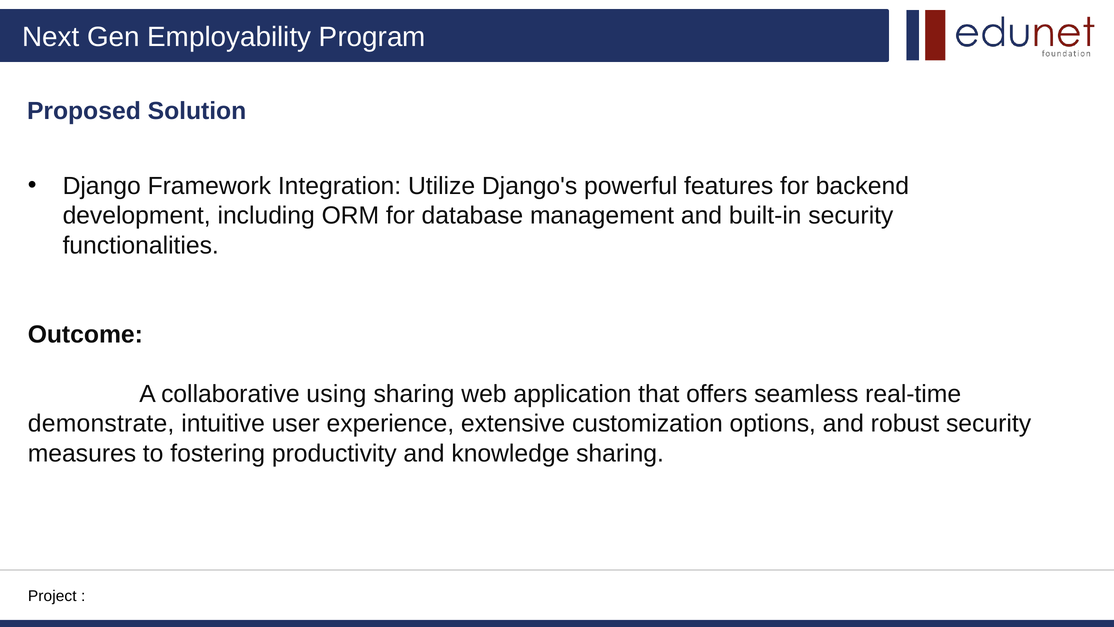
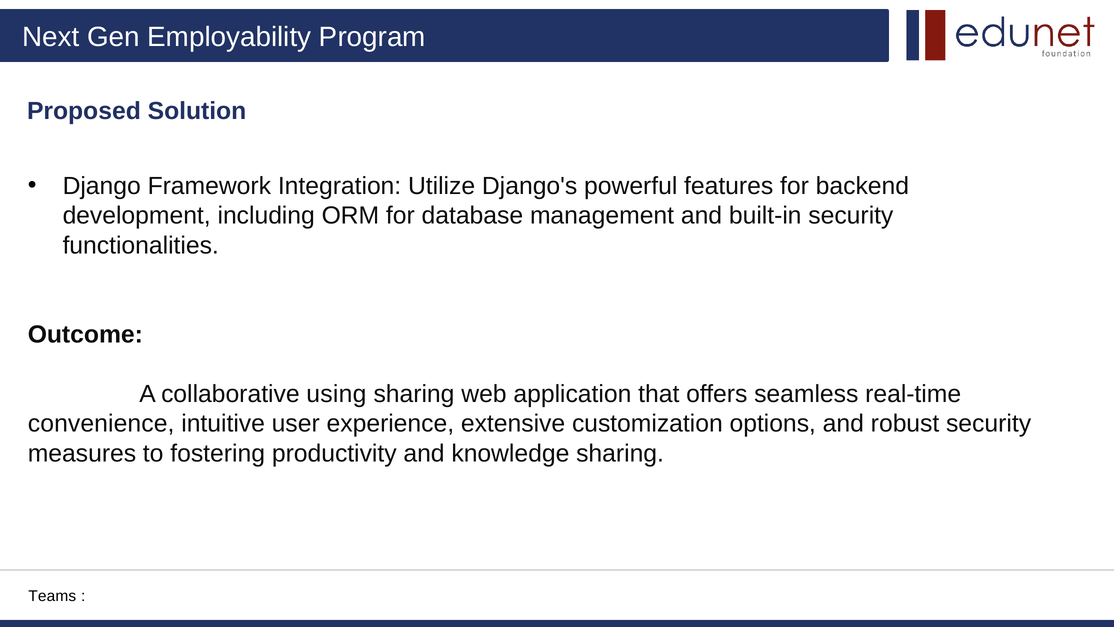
demonstrate: demonstrate -> convenience (101, 424)
Project: Project -> Teams (52, 596)
